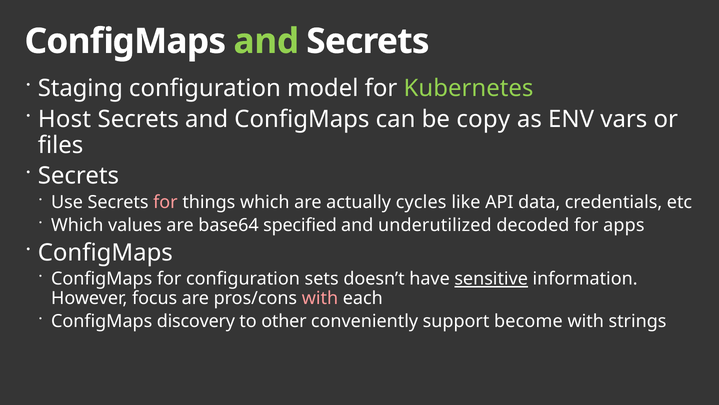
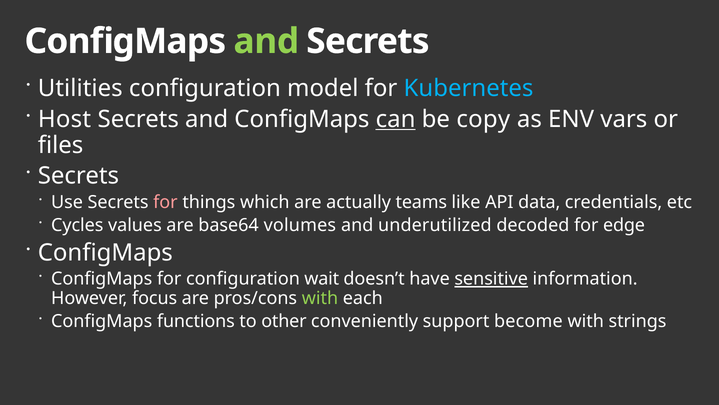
Staging: Staging -> Utilities (80, 88)
Kubernetes colour: light green -> light blue (469, 88)
can underline: none -> present (396, 119)
cycles: cycles -> teams (421, 202)
Which: Which -> Cycles (77, 225)
specified: specified -> volumes (300, 225)
apps: apps -> edge (624, 225)
sets: sets -> wait (322, 279)
with colour: pink -> light green (320, 298)
discovery: discovery -> functions (196, 321)
